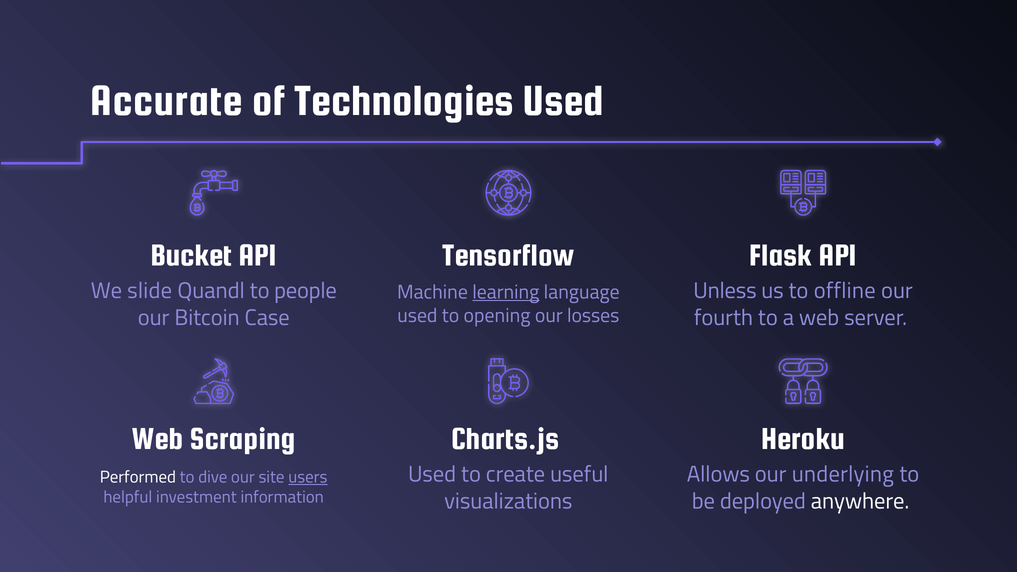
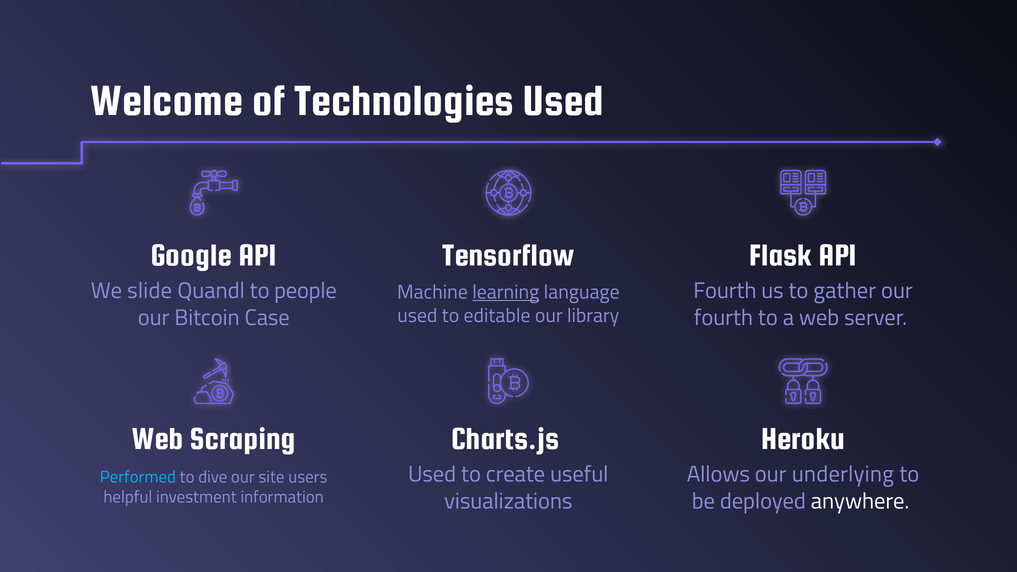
Accurate: Accurate -> Welcome (167, 101)
Bucket: Bucket -> Google (191, 255)
Unless: Unless -> Fourth (725, 291)
offline: offline -> gather (845, 291)
opening: opening -> editable (497, 316)
losses: losses -> library (593, 316)
Performed colour: white -> light blue (138, 477)
users underline: present -> none (308, 477)
